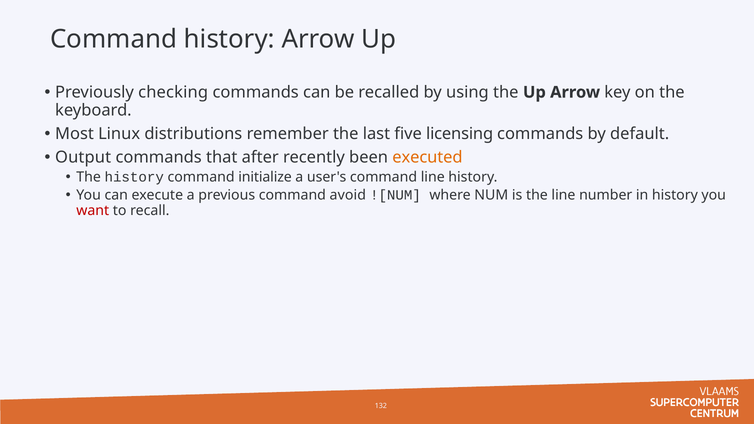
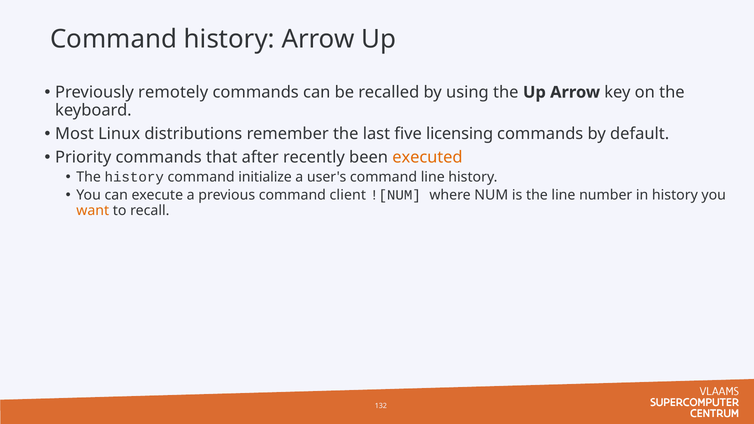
checking: checking -> remotely (173, 92)
Output: Output -> Priority (83, 158)
avoid: avoid -> client (348, 195)
want colour: red -> orange (93, 211)
